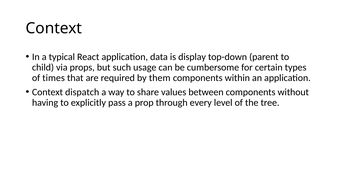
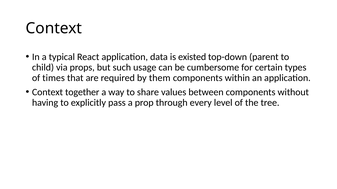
display: display -> existed (192, 57)
dispatch: dispatch -> together (82, 92)
